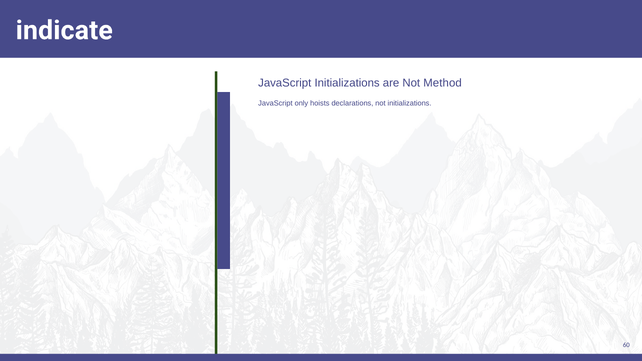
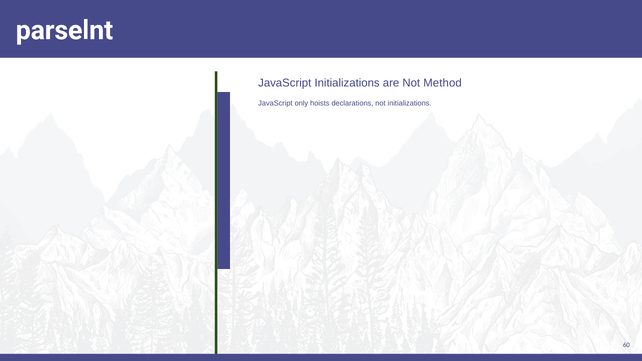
indicate: indicate -> parselnt (64, 30)
